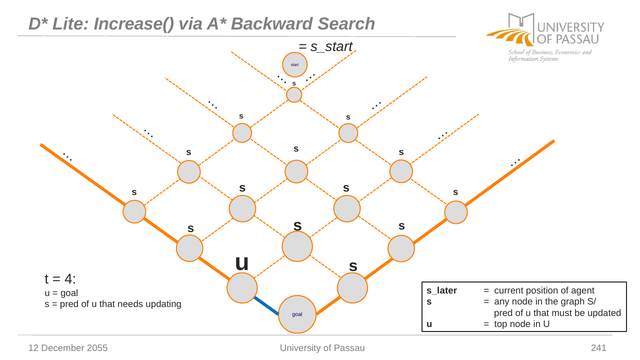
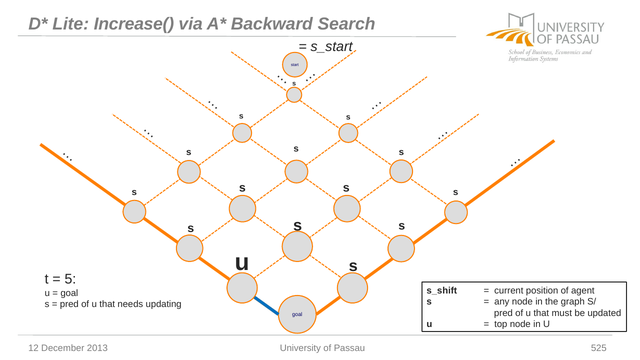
4: 4 -> 5 (70, 279)
s_later: s_later -> s_shift (442, 291)
2055: 2055 -> 2013 (97, 348)
241: 241 -> 525 (599, 348)
